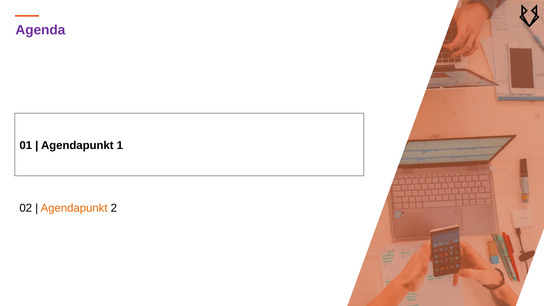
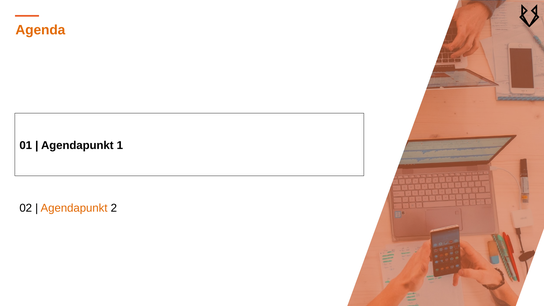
Agenda colour: purple -> orange (40, 30)
